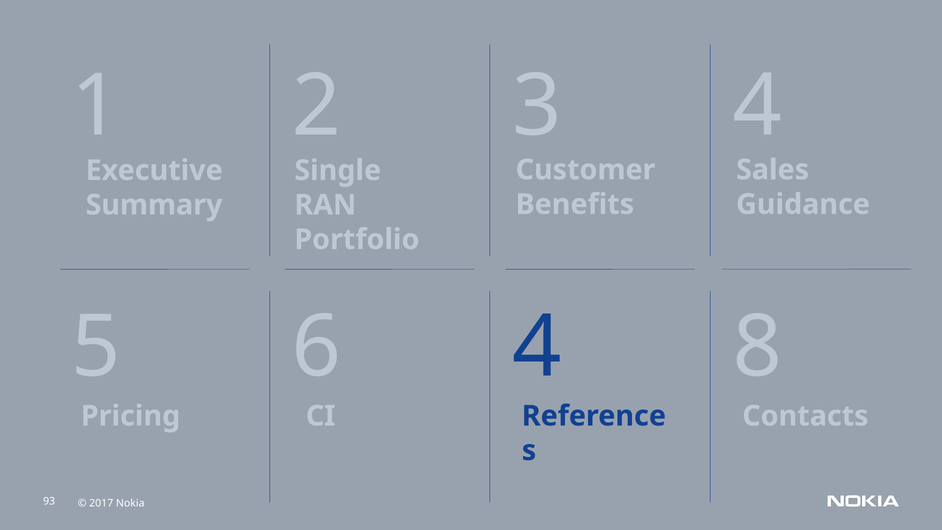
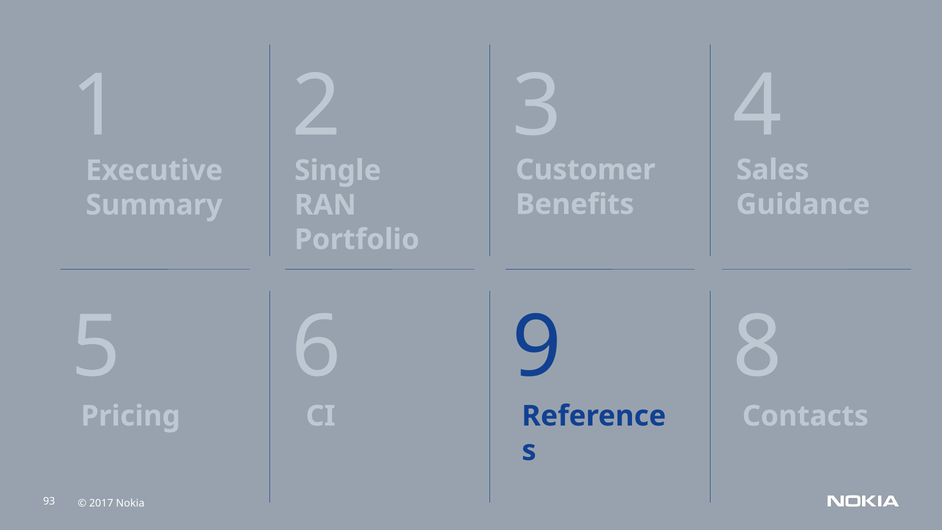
6 4: 4 -> 9 (537, 347)
